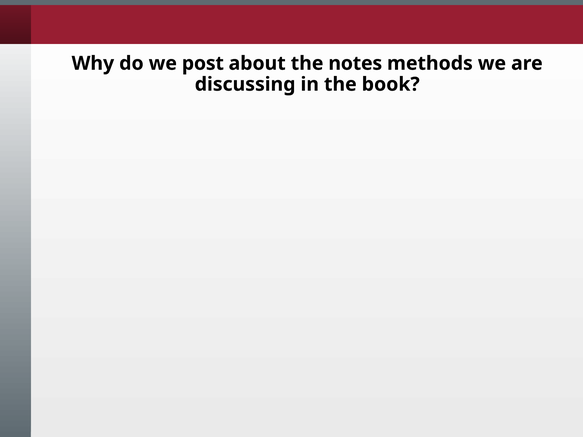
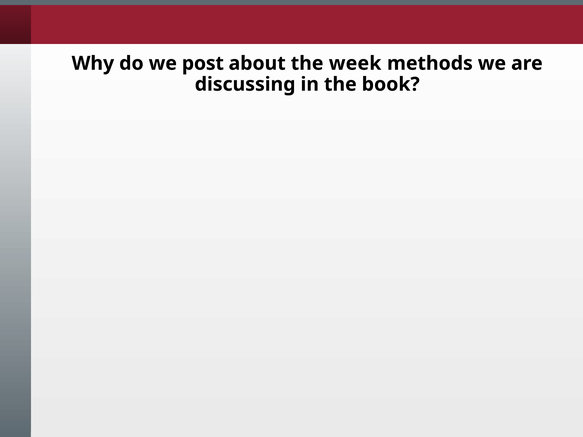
notes: notes -> week (355, 63)
